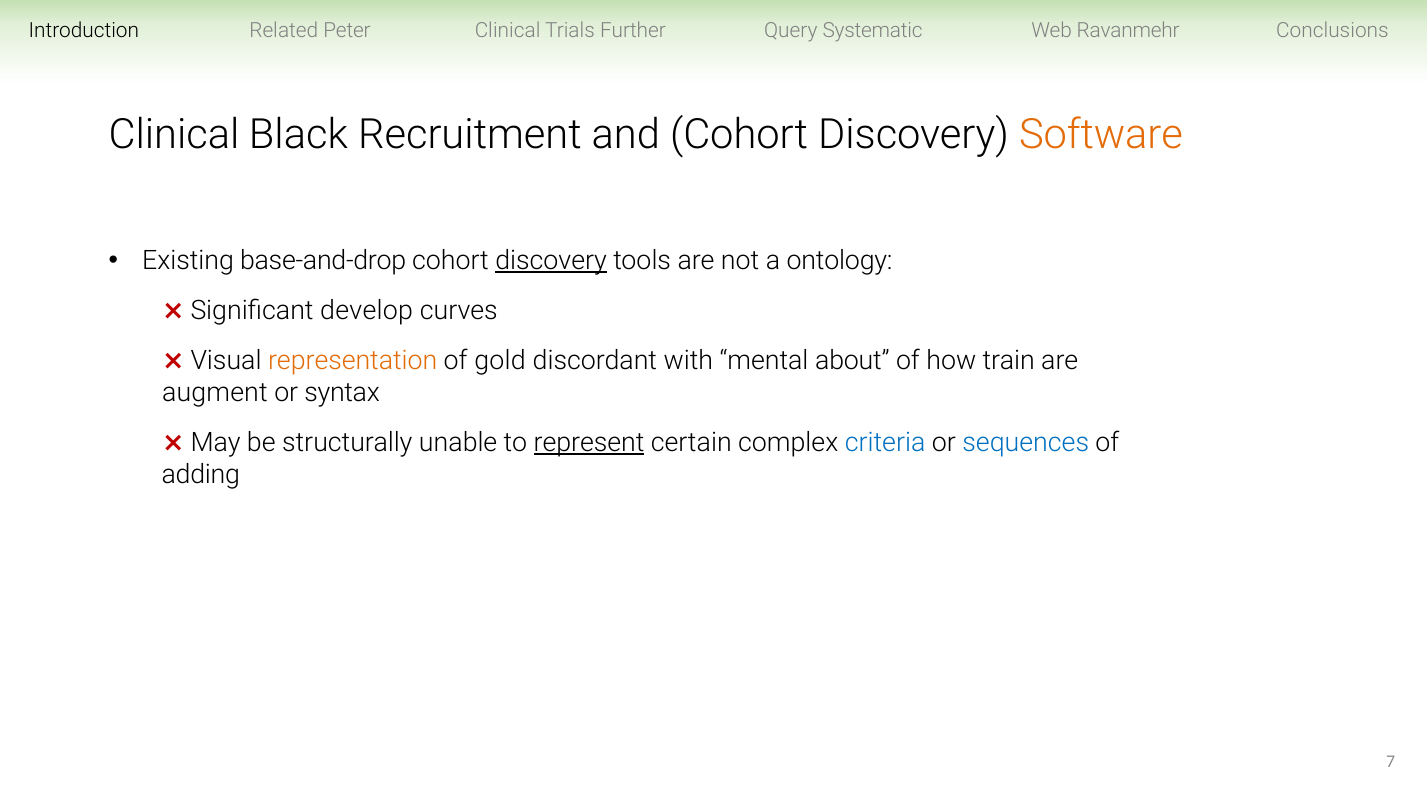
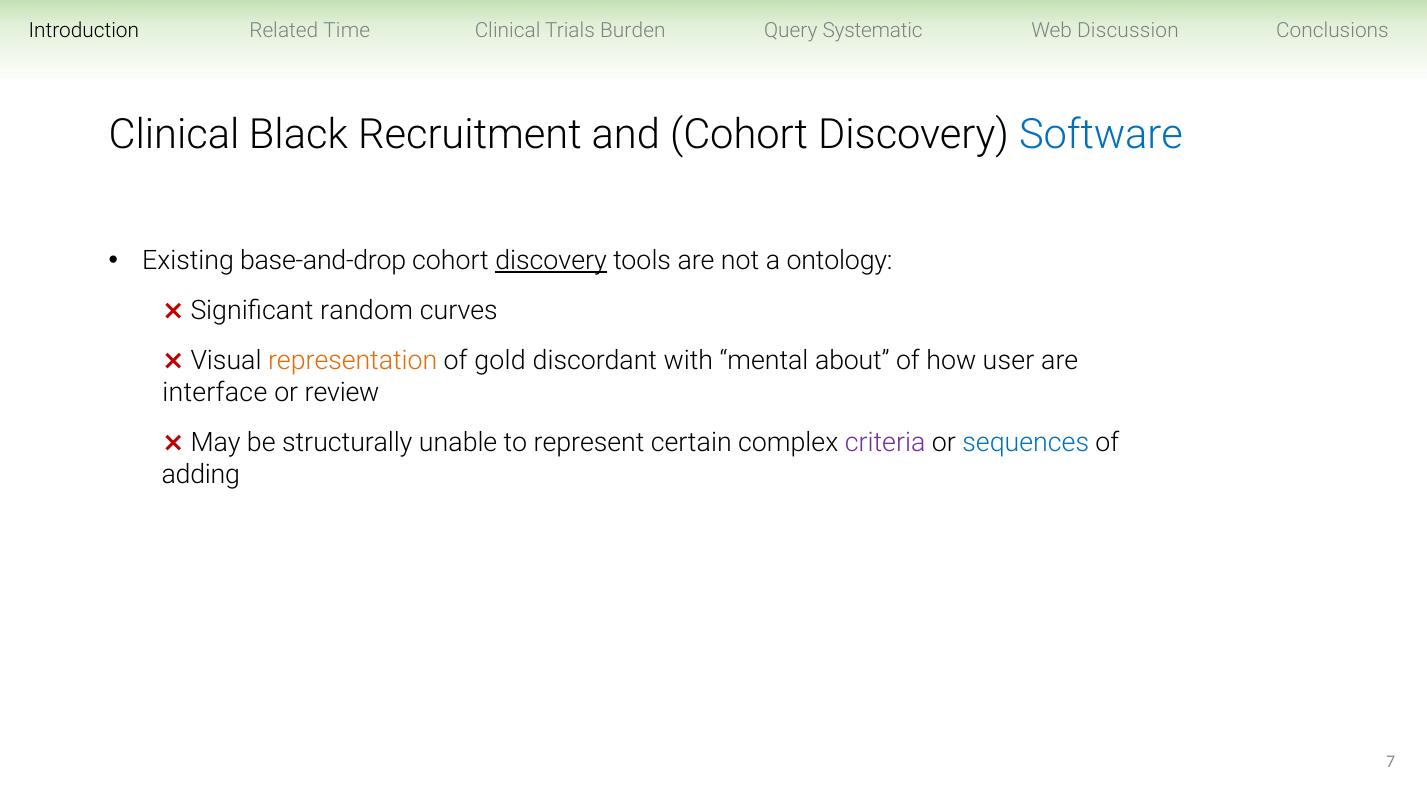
Peter: Peter -> Time (347, 30)
Further: Further -> Burden (633, 30)
Ravanmehr: Ravanmehr -> Discussion (1128, 30)
Software colour: orange -> blue (1101, 134)
develop: develop -> random (367, 311)
train: train -> user (1009, 360)
augment: augment -> interface (215, 393)
syntax: syntax -> review (342, 393)
represent underline: present -> none (589, 443)
criteria colour: blue -> purple (885, 443)
